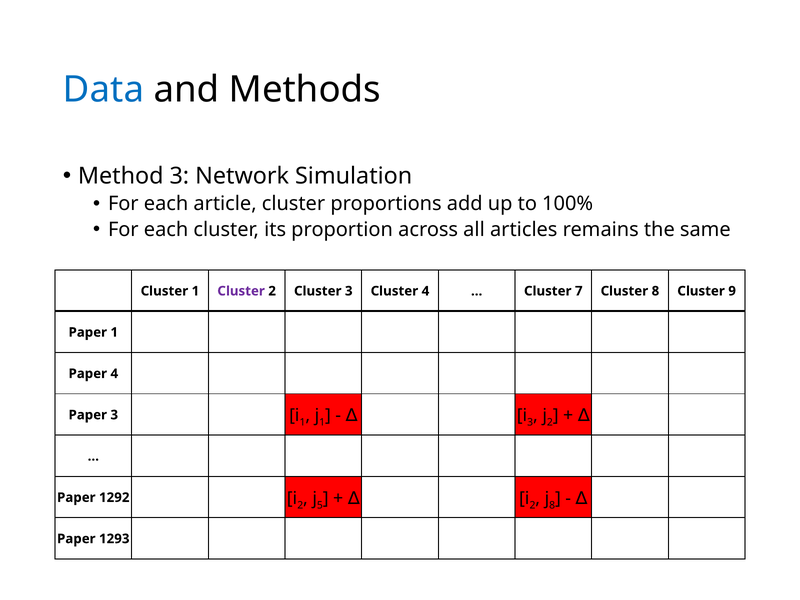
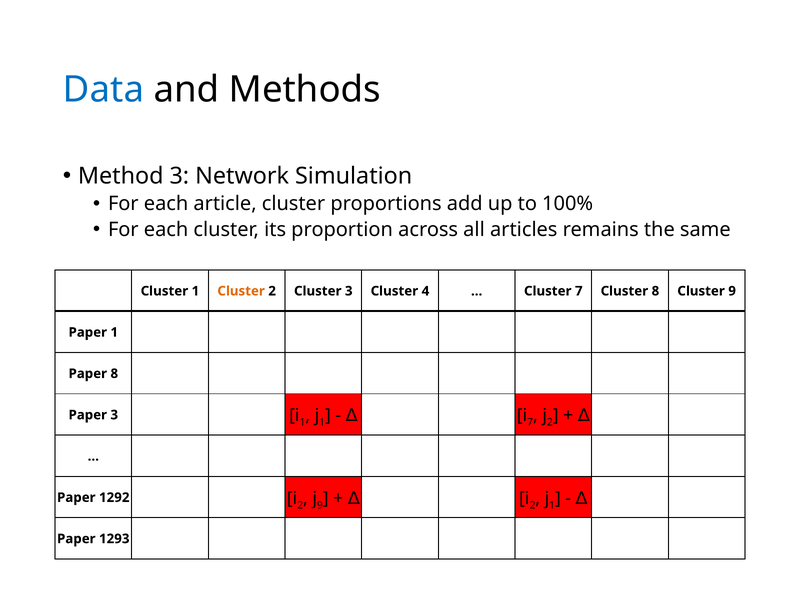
Cluster colour: purple -> orange (241, 291)
Paper 4: 4 -> 8 (114, 374)
3: 3 -> 7 (530, 423)
5: 5 -> 9 (320, 505)
8: 8 -> 1 (552, 505)
